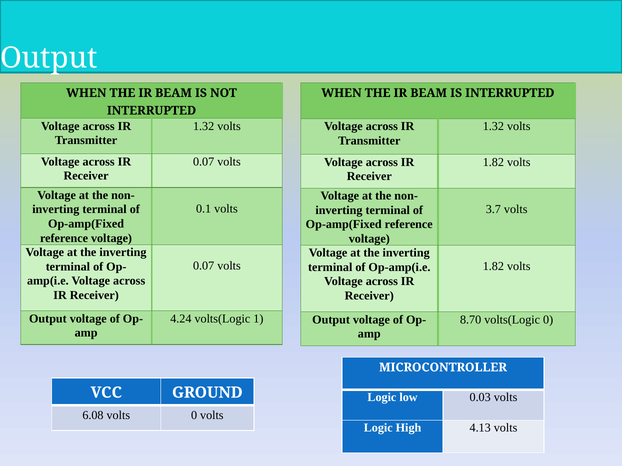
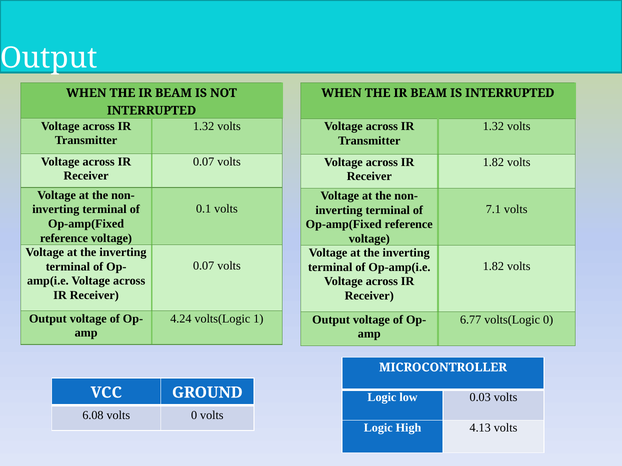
3.7: 3.7 -> 7.1 (493, 209)
8.70: 8.70 -> 6.77 (471, 320)
